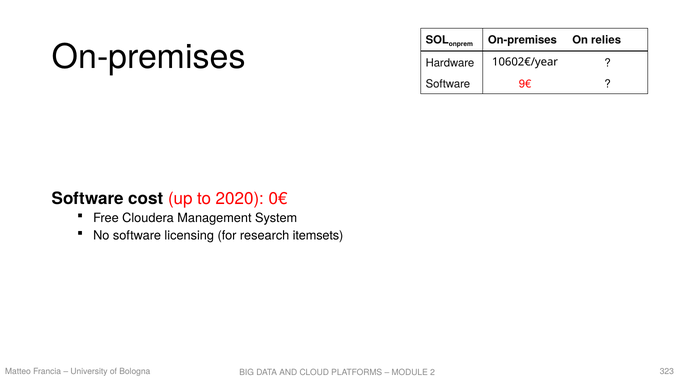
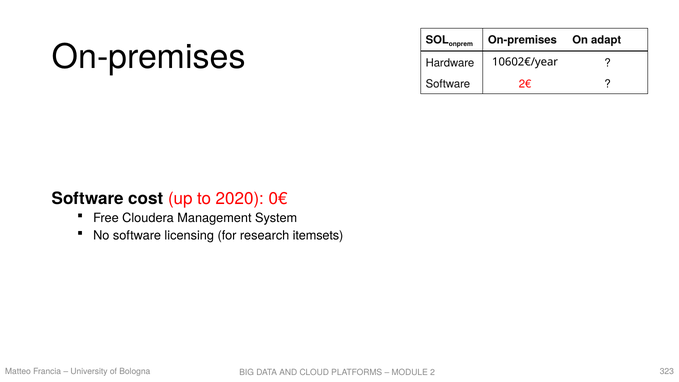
relies: relies -> adapt (606, 40)
9€: 9€ -> 2€ (525, 84)
